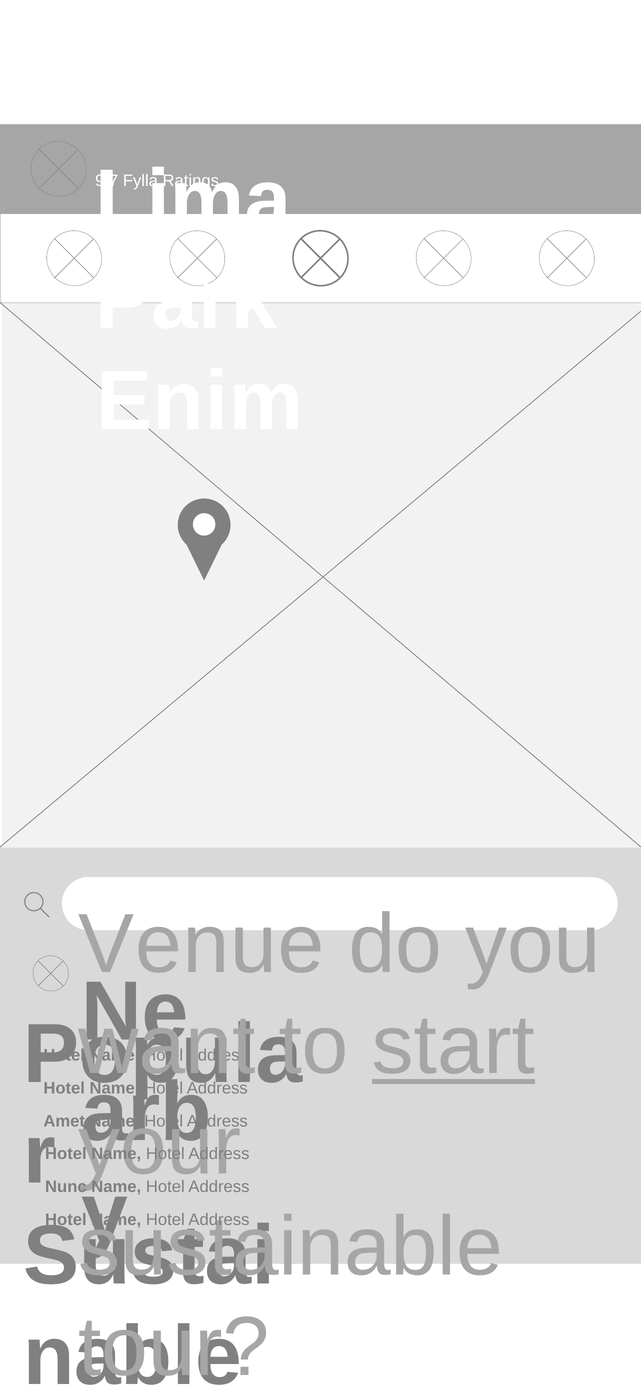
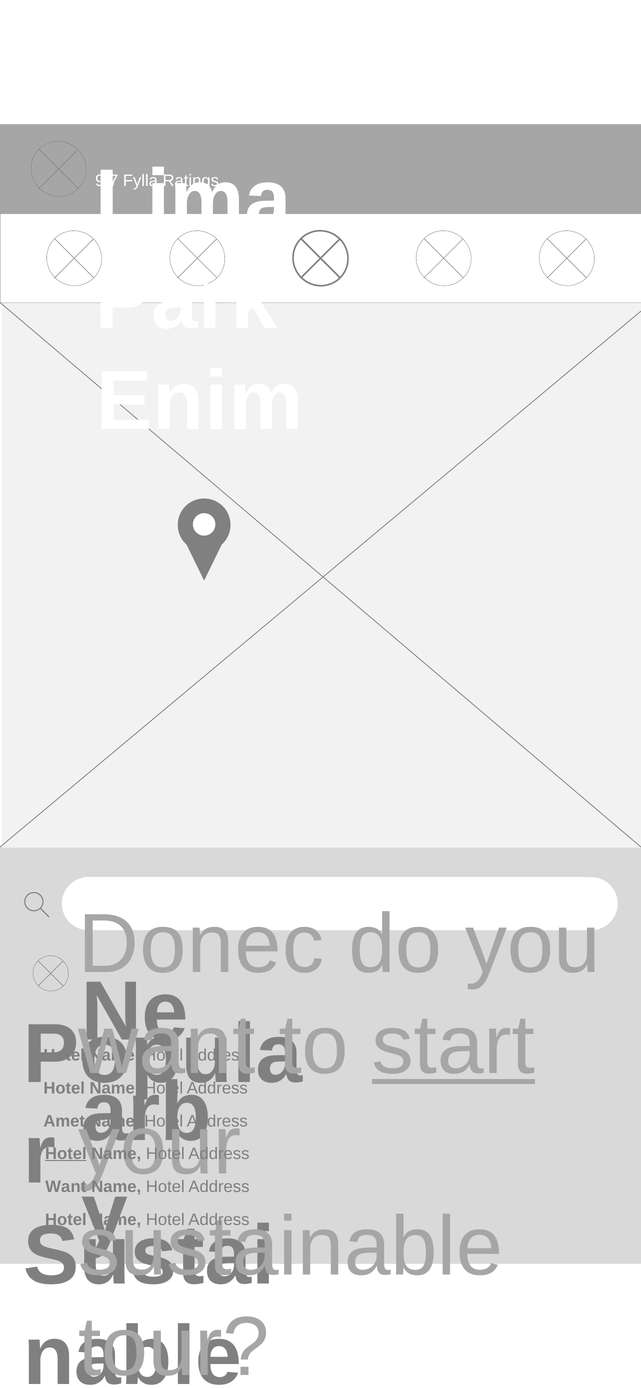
Venue: Venue -> Donec (201, 945)
Hotel underline: none -> present (66, 1154)
Nunc: Nunc -> Want (66, 1187)
